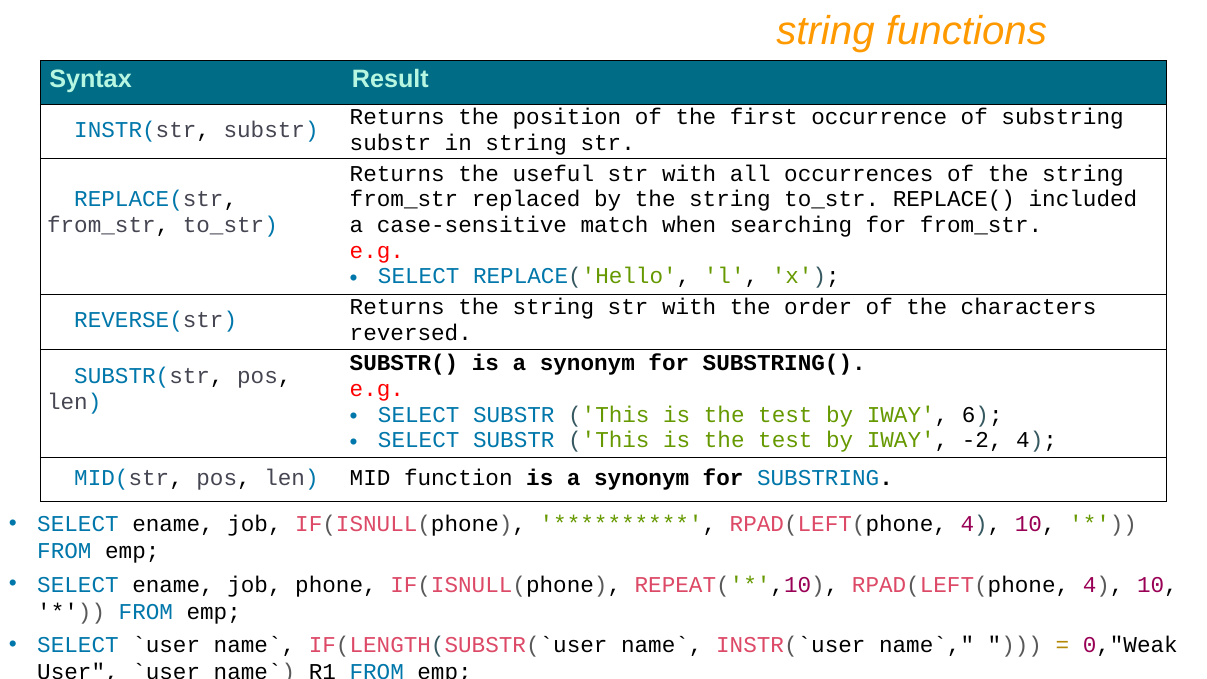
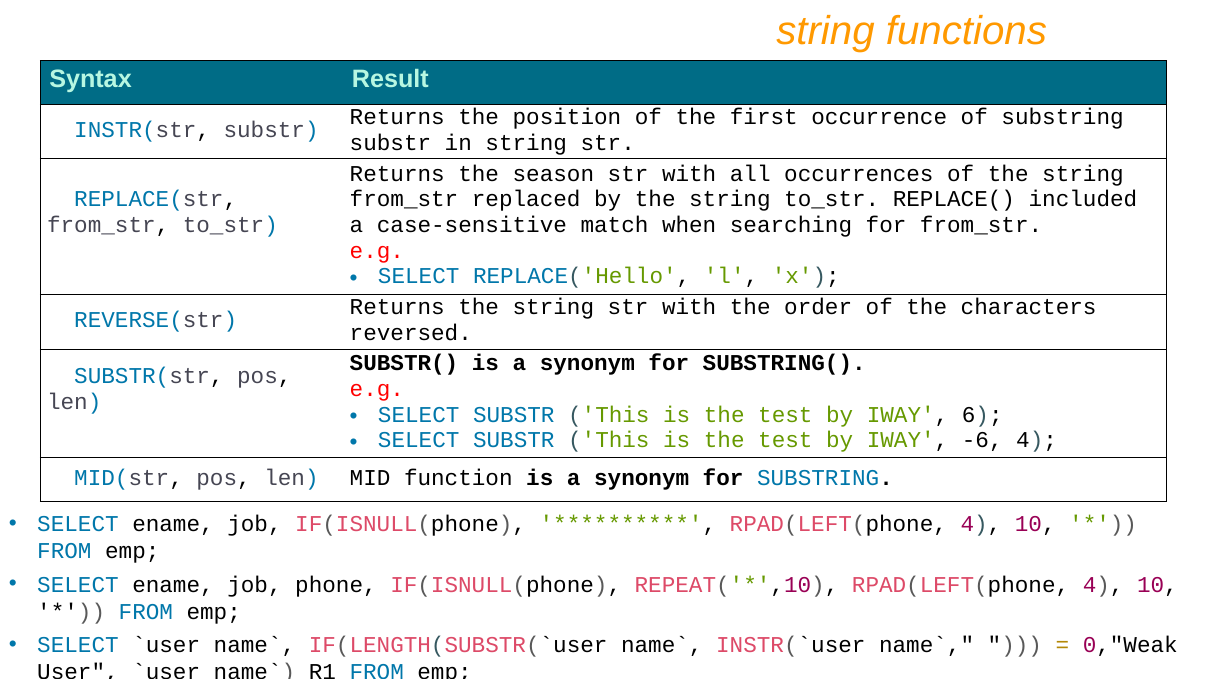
useful: useful -> season (553, 174)
-2: -2 -> -6 (982, 440)
